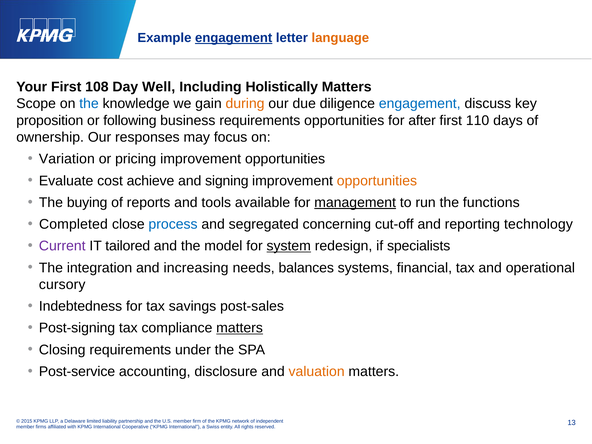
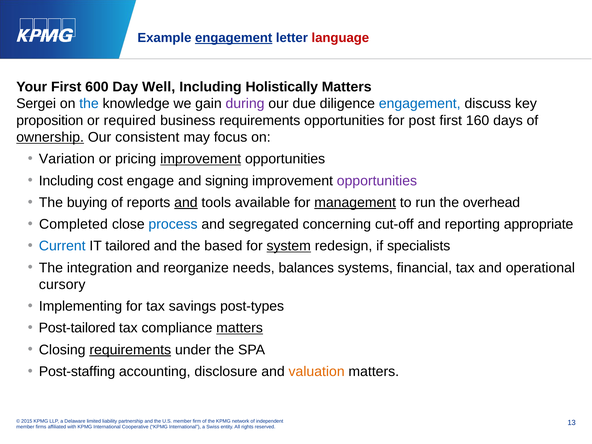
language colour: orange -> red (340, 38)
108: 108 -> 600 (97, 87)
Scope: Scope -> Sergei (36, 104)
during colour: orange -> purple (245, 104)
following: following -> required (130, 120)
after: after -> post (422, 120)
110: 110 -> 160 (478, 120)
ownership underline: none -> present (50, 137)
responses: responses -> consistent (147, 137)
improvement underline: none -> present (201, 159)
Evaluate: Evaluate -> Including (66, 181)
achieve: achieve -> engage (150, 181)
opportunities colour: orange -> purple (377, 181)
and underline: none -> present (186, 203)
functions: functions -> overhead (491, 203)
technology: technology -> appropriate (539, 224)
Current colour: purple -> blue (62, 246)
model: model -> based (223, 246)
increasing: increasing -> reorganize (196, 268)
Indebtedness: Indebtedness -> Implementing (81, 306)
post-sales: post-sales -> post-types (252, 306)
Post-signing: Post-signing -> Post-tailored (77, 328)
requirements underline: none -> present (130, 350)
Post-service: Post-service -> Post-staffing (77, 372)
